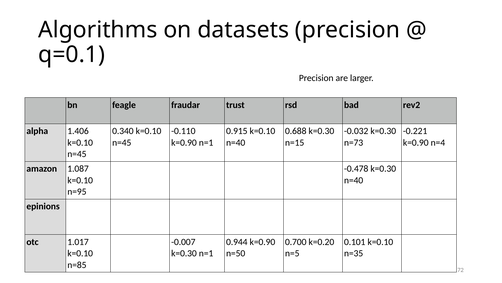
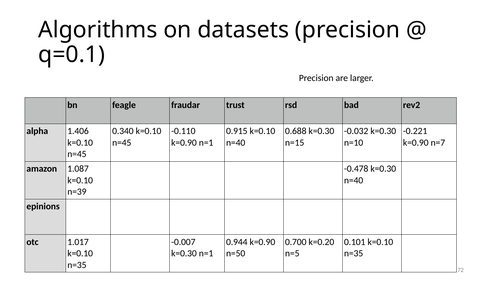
n=73: n=73 -> n=10 (354, 142)
n=4: n=4 -> n=7 (438, 142)
n=95: n=95 -> n=39 (77, 191)
n=85: n=85 -> n=35 (77, 264)
